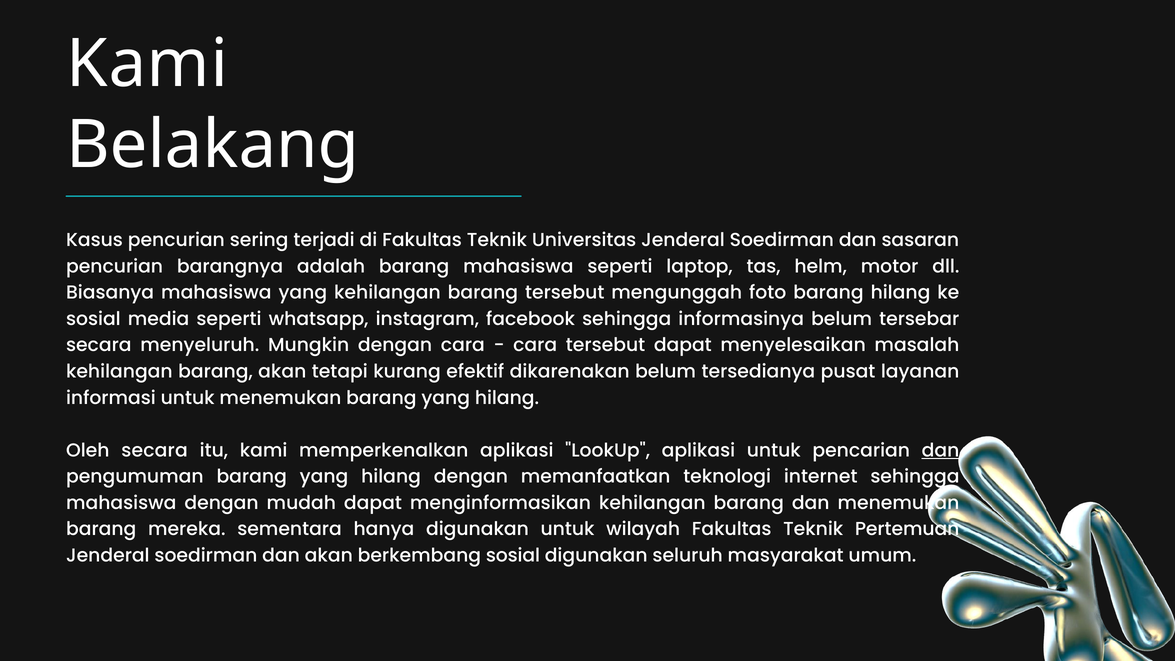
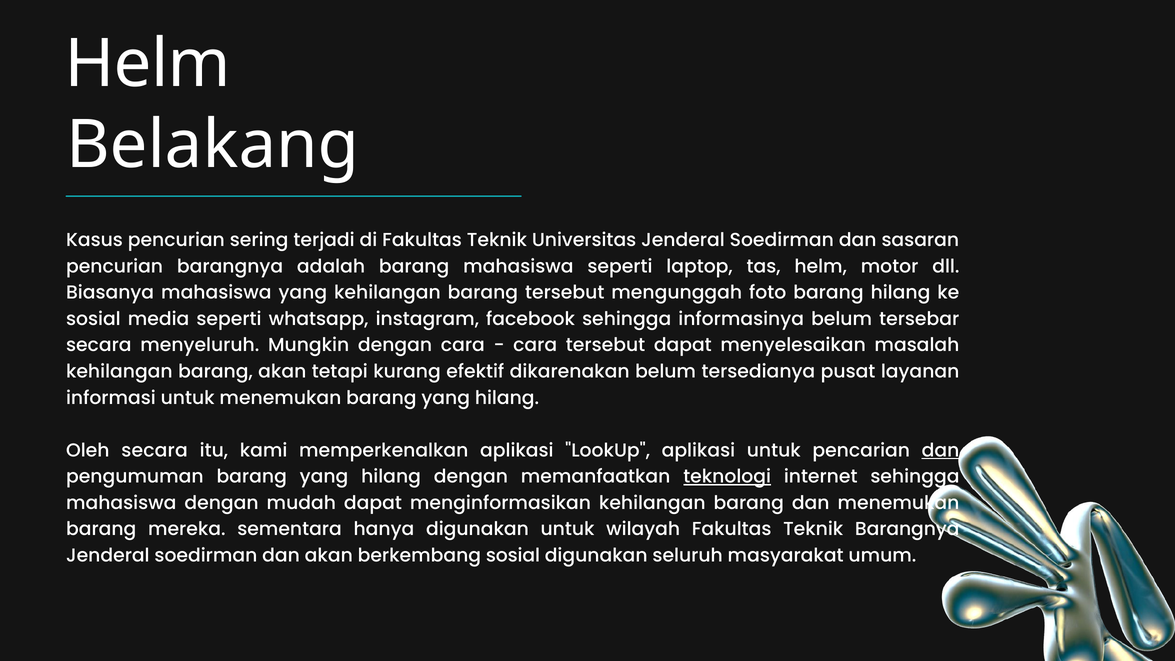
Kami: Kami -> Helm (148, 64)
teknologi underline: none -> present (727, 477)
Teknik Pertemuan: Pertemuan -> Barangnya (907, 529)
